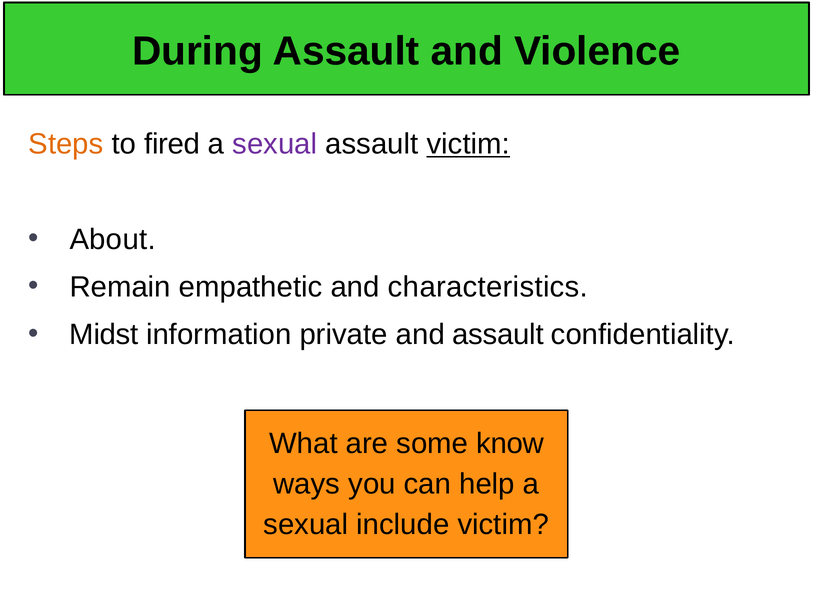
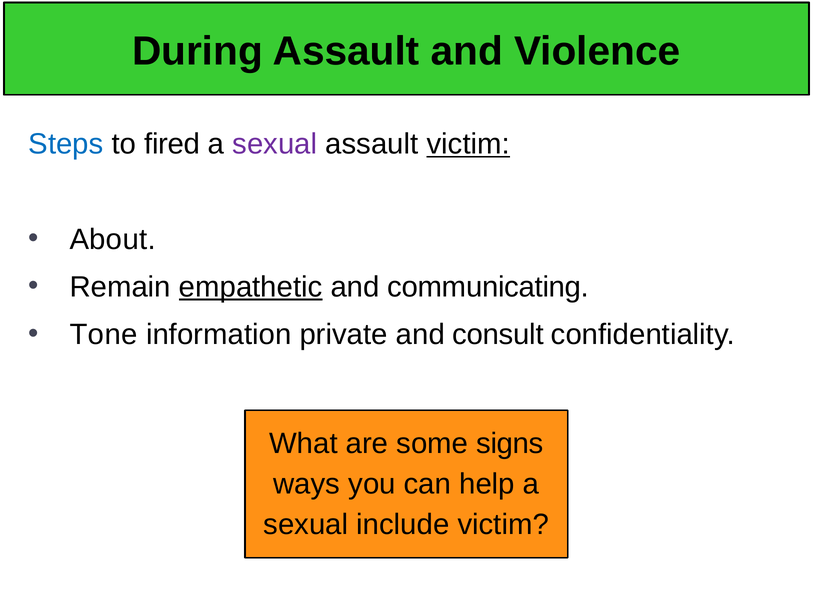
Steps colour: orange -> blue (66, 144)
empathetic underline: none -> present (251, 287)
characteristics: characteristics -> communicating (488, 287)
Midst: Midst -> Tone (104, 334)
and assault: assault -> consult (498, 334)
know: know -> signs (510, 443)
